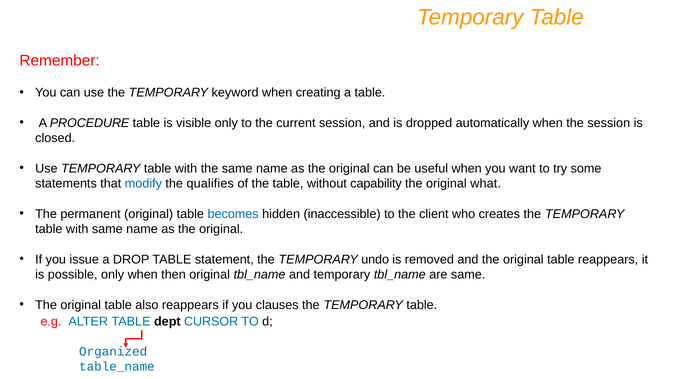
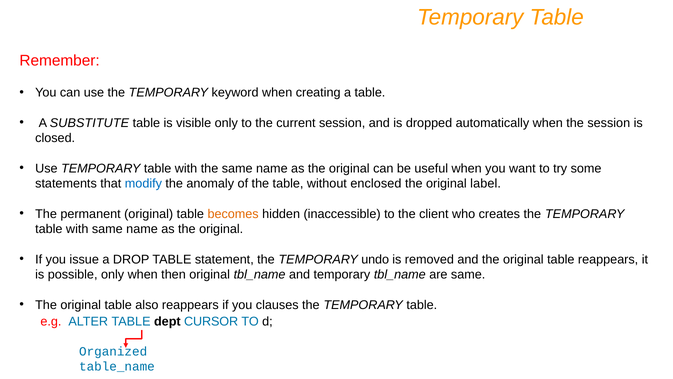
PROCEDURE: PROCEDURE -> SUBSTITUTE (90, 123)
qualifies: qualifies -> anomaly (210, 183)
capability: capability -> enclosed (376, 183)
what: what -> label (486, 183)
becomes colour: blue -> orange (233, 214)
